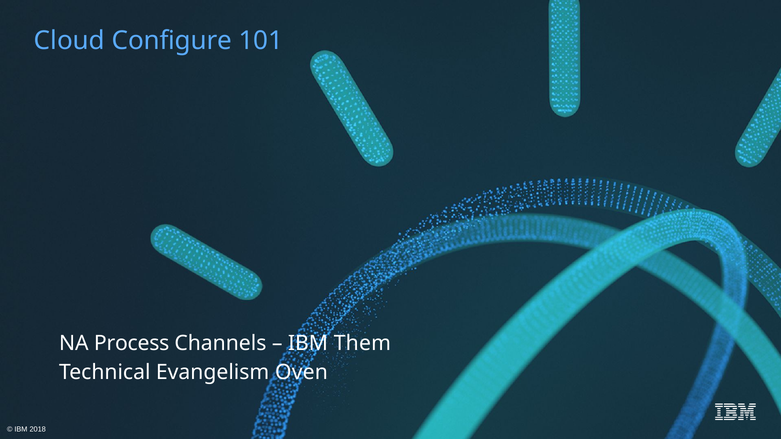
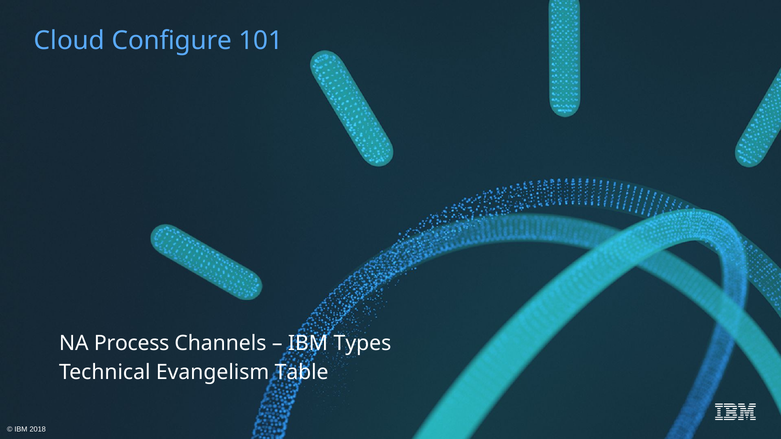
Them: Them -> Types (362, 343)
Oven: Oven -> Table (302, 373)
